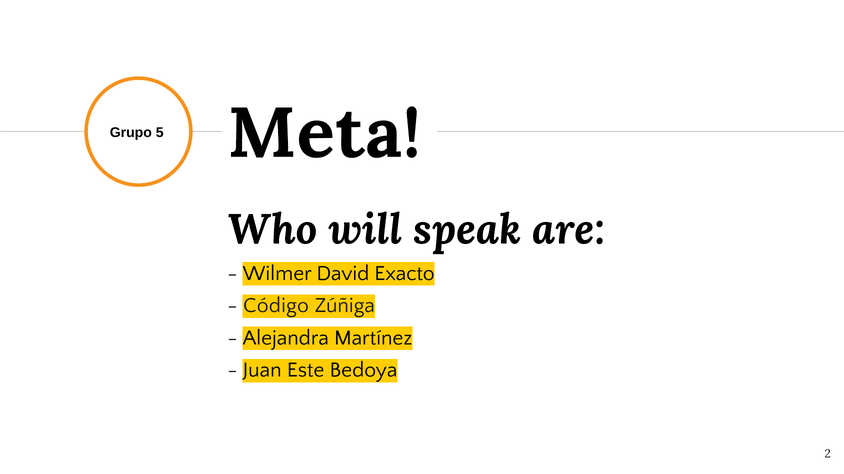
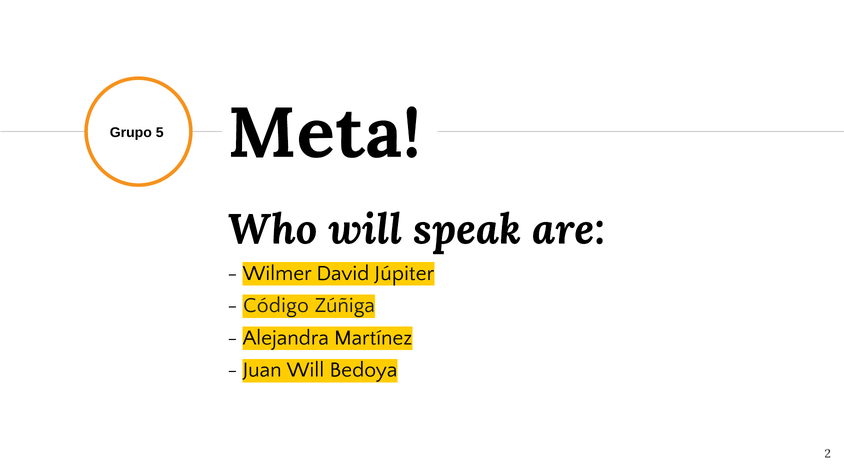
Exacto: Exacto -> Júpiter (404, 274)
Juan Este: Este -> Will (306, 371)
